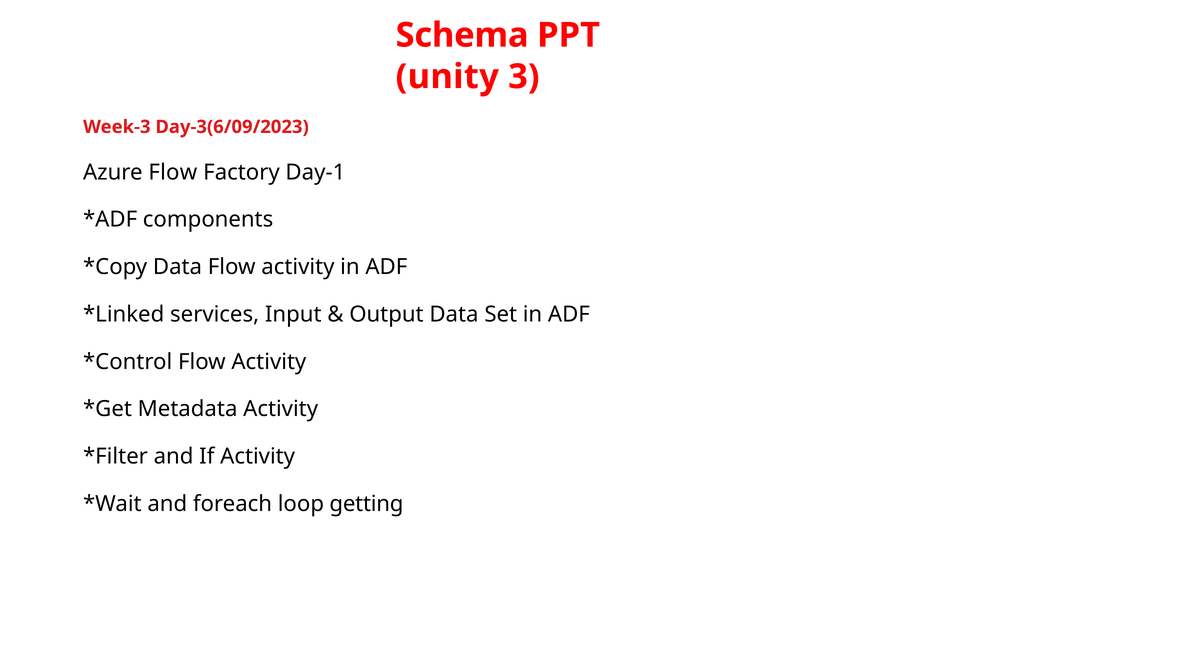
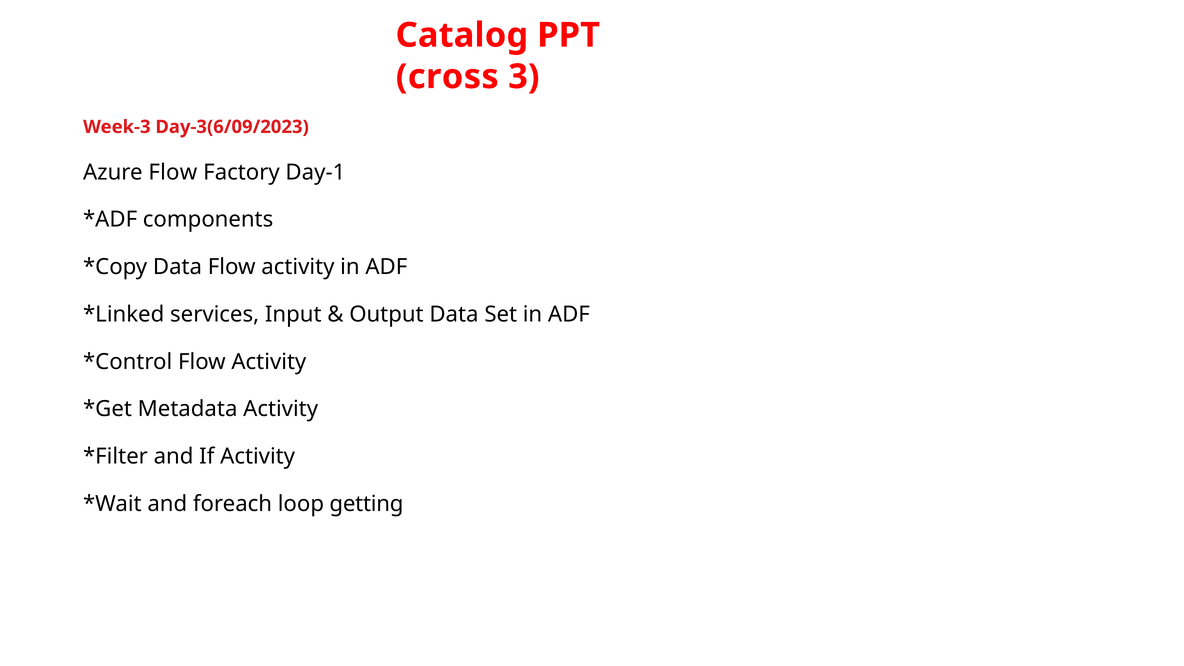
Schema: Schema -> Catalog (462, 35)
unity: unity -> cross (447, 77)
